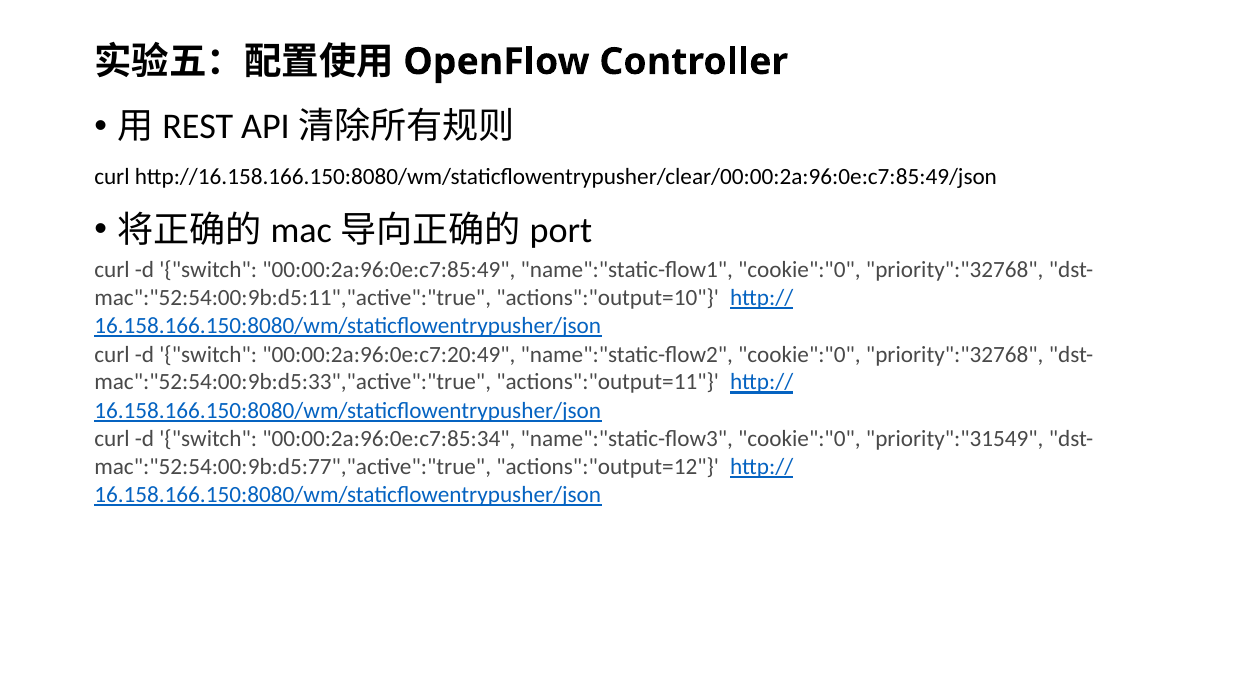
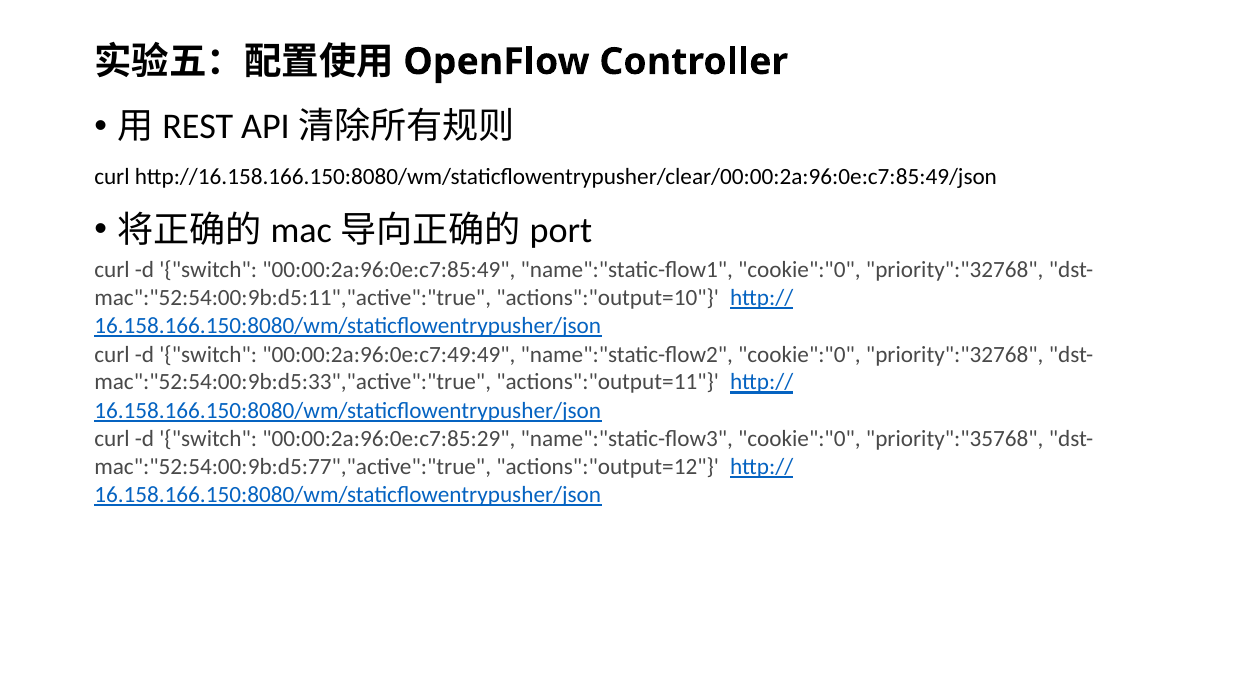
00:00:2a:96:0e:c7:20:49: 00:00:2a:96:0e:c7:20:49 -> 00:00:2a:96:0e:c7:49:49 (389, 354)
00:00:2a:96:0e:c7:85:34: 00:00:2a:96:0e:c7:85:34 -> 00:00:2a:96:0e:c7:85:29 (389, 439)
priority":"31549: priority":"31549 -> priority":"35768 (955, 439)
